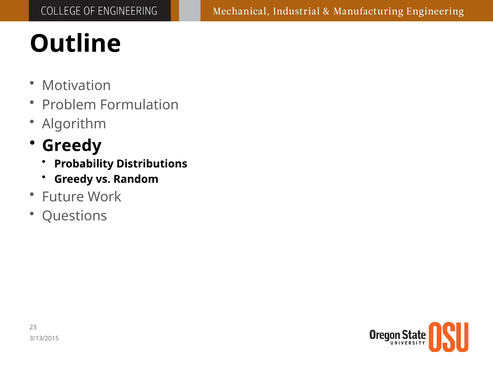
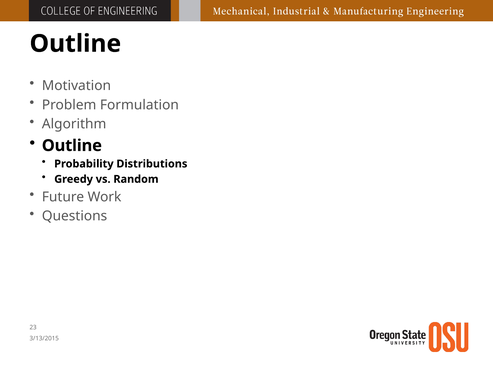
Greedy: Greedy -> Outline (72, 146)
